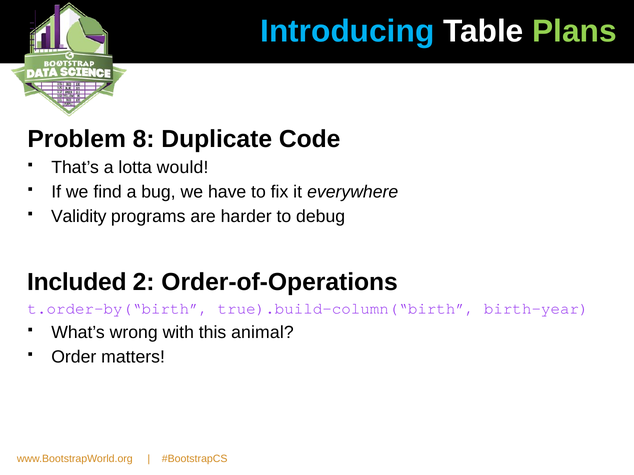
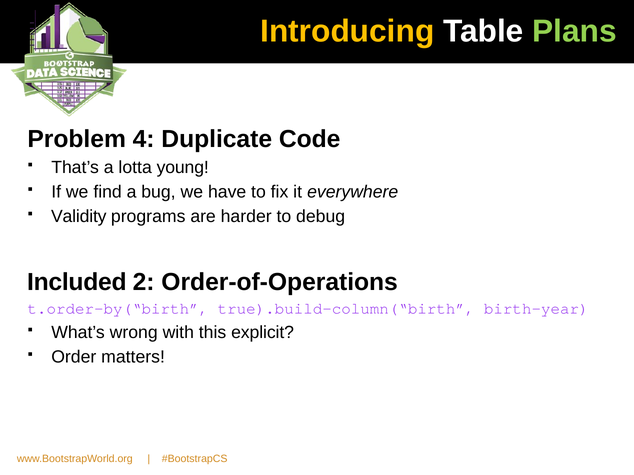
Introducing colour: light blue -> yellow (347, 31)
8: 8 -> 4 (144, 139)
would: would -> young (183, 168)
animal: animal -> explicit (263, 333)
